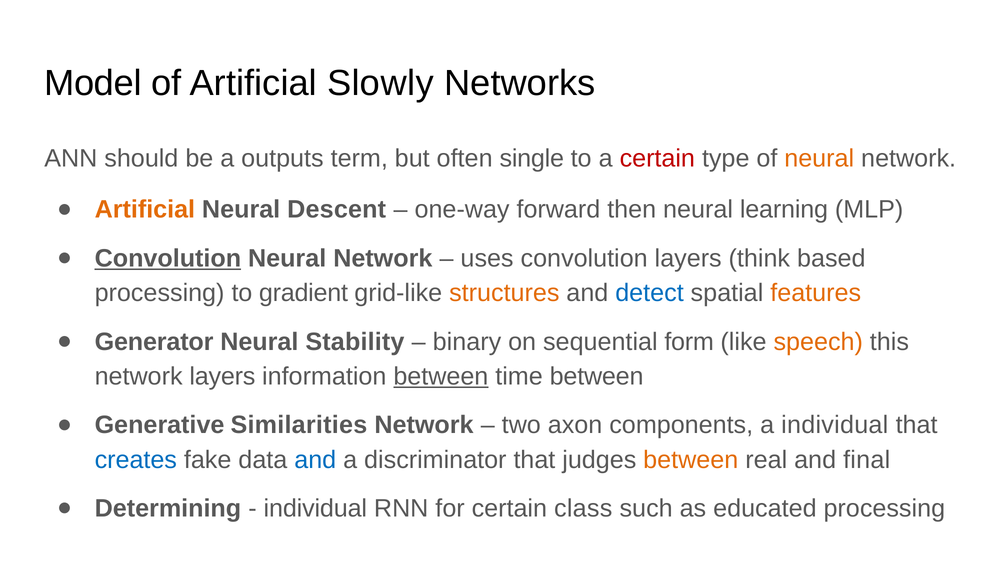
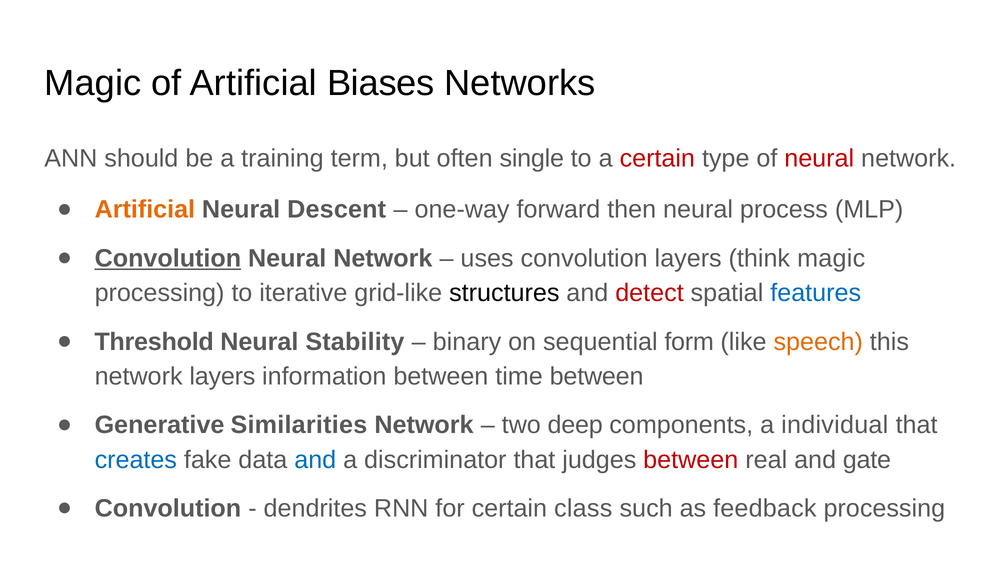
Model: Model -> Magic (93, 83)
Slowly: Slowly -> Biases (381, 83)
outputs: outputs -> training (282, 158)
neural colour: orange -> red (819, 158)
learning: learning -> process (784, 210)
think based: based -> magic (831, 258)
gradient: gradient -> iterative (303, 293)
structures colour: orange -> black (504, 293)
detect colour: blue -> red (649, 293)
features colour: orange -> blue (816, 293)
Generator: Generator -> Threshold (154, 342)
between underline: present -> none (441, 376)
axon: axon -> deep (575, 425)
between colour: orange -> red (691, 460)
final: final -> gate (867, 460)
Determining: Determining -> Convolution (168, 508)
individual: individual -> dendrites (315, 508)
educated: educated -> feedback (765, 508)
